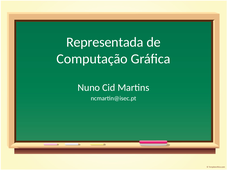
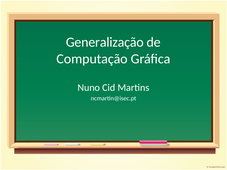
Representada: Representada -> Generalização (105, 42)
